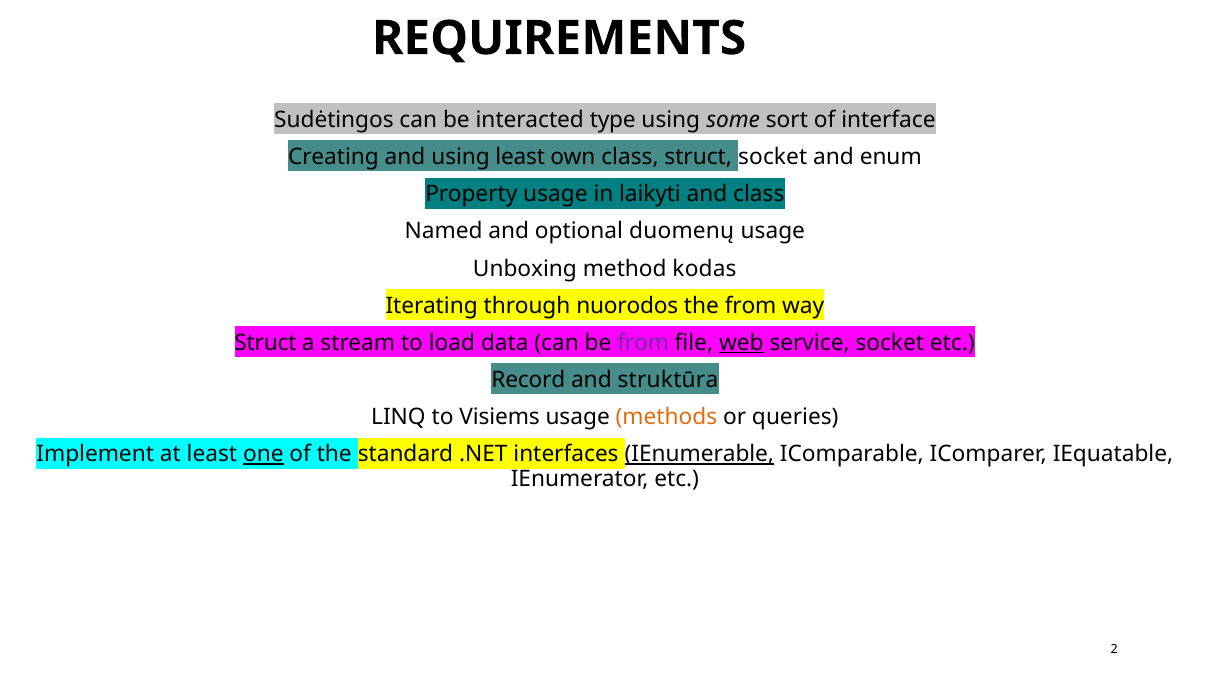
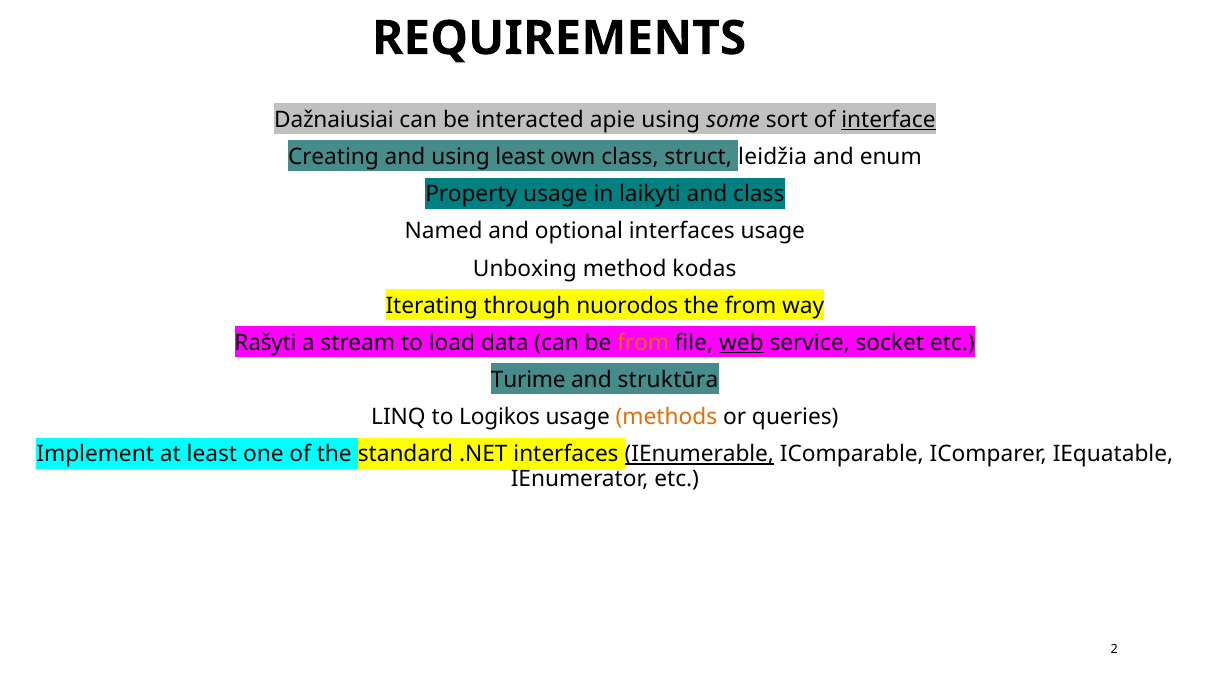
Sudėtingos: Sudėtingos -> Dažnaiusiai (334, 120)
type: type -> apie (613, 120)
interface underline: none -> present (888, 120)
struct socket: socket -> leidžia (773, 157)
optional duomenų: duomenų -> interfaces (682, 231)
Struct: Struct -> Rašyti (265, 343)
from colour: purple -> orange (643, 343)
Record: Record -> Turime (528, 380)
Visiems: Visiems -> Logikos (500, 417)
one underline: present -> none (263, 454)
